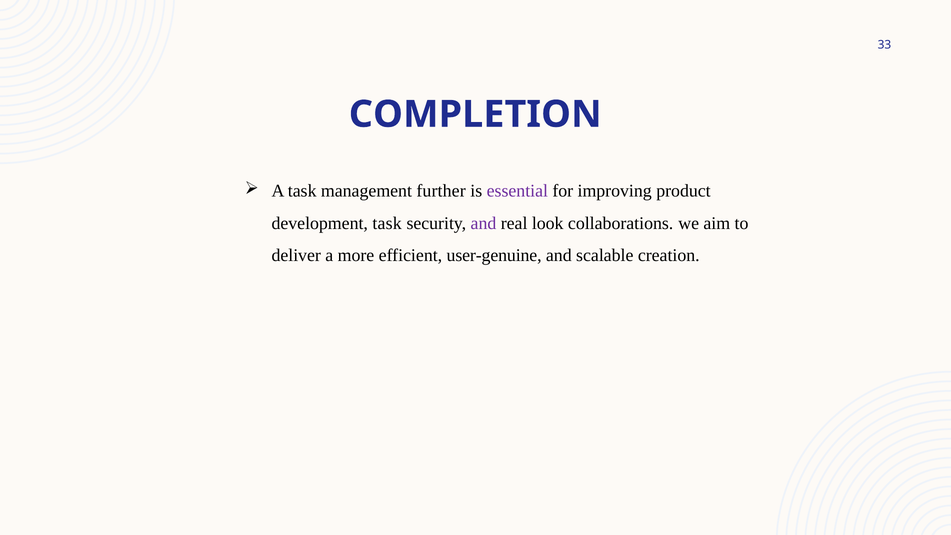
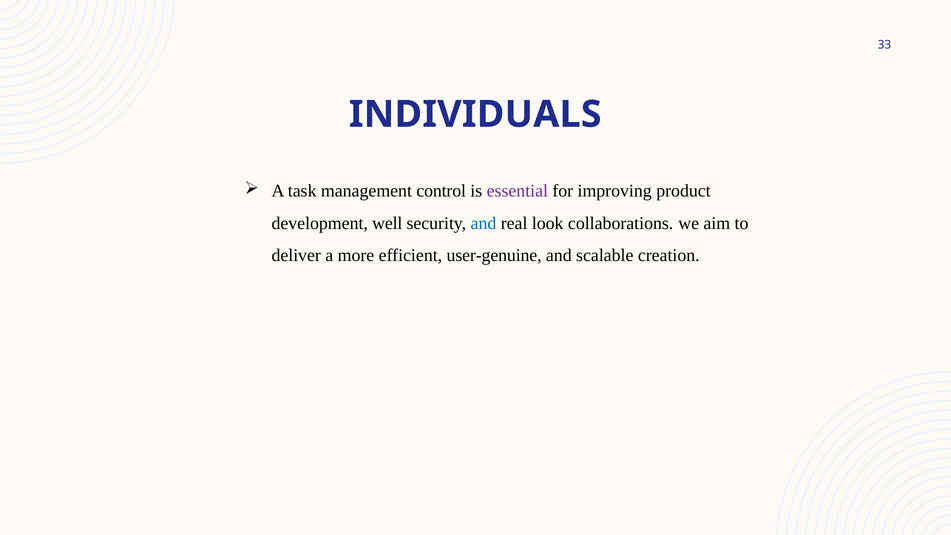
COMPLETION: COMPLETION -> INDIVIDUALS (475, 114)
further: further -> control (441, 191)
development task: task -> well (387, 223)
and colour: purple -> blue (483, 223)
